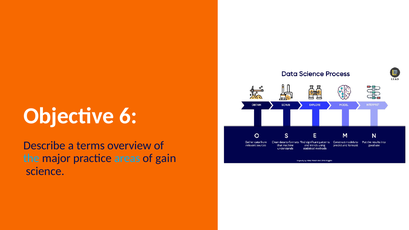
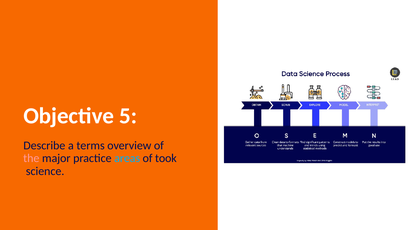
6: 6 -> 5 (128, 116)
the colour: light blue -> pink (31, 158)
gain: gain -> took (166, 158)
